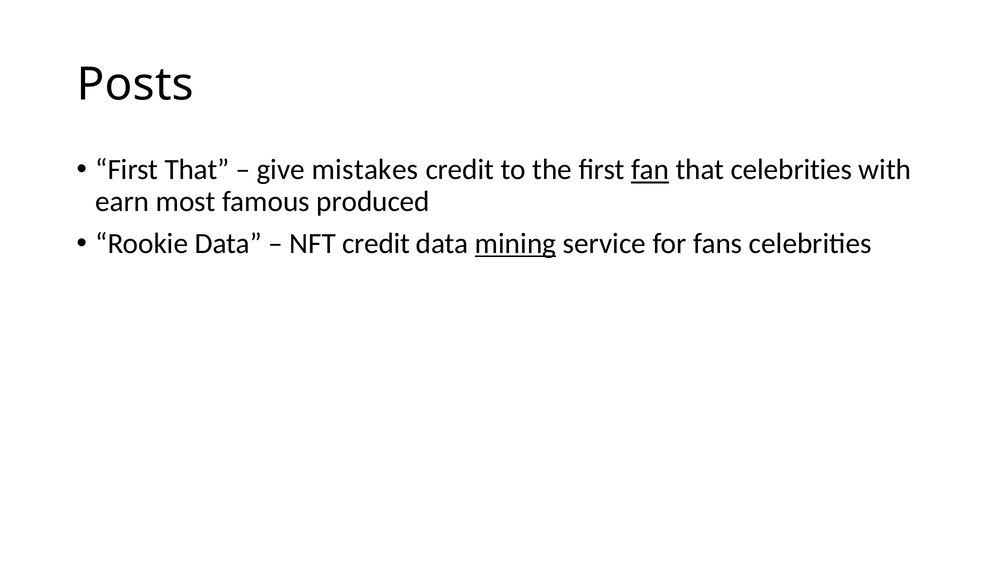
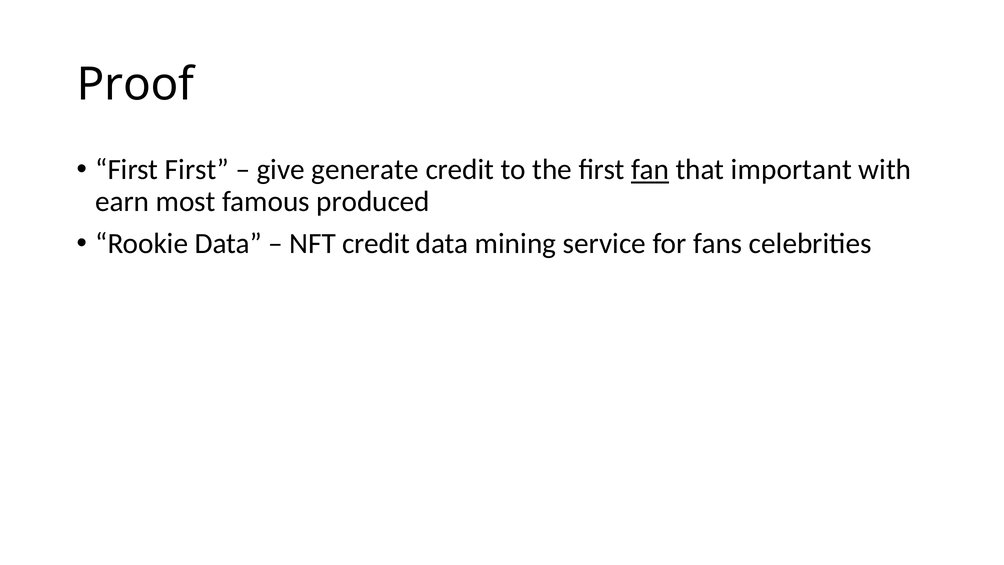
Posts: Posts -> Proof (135, 84)
First That: That -> First (197, 170)
mistakes: mistakes -> generate (365, 170)
that celebrities: celebrities -> important (791, 170)
mining underline: present -> none (516, 243)
